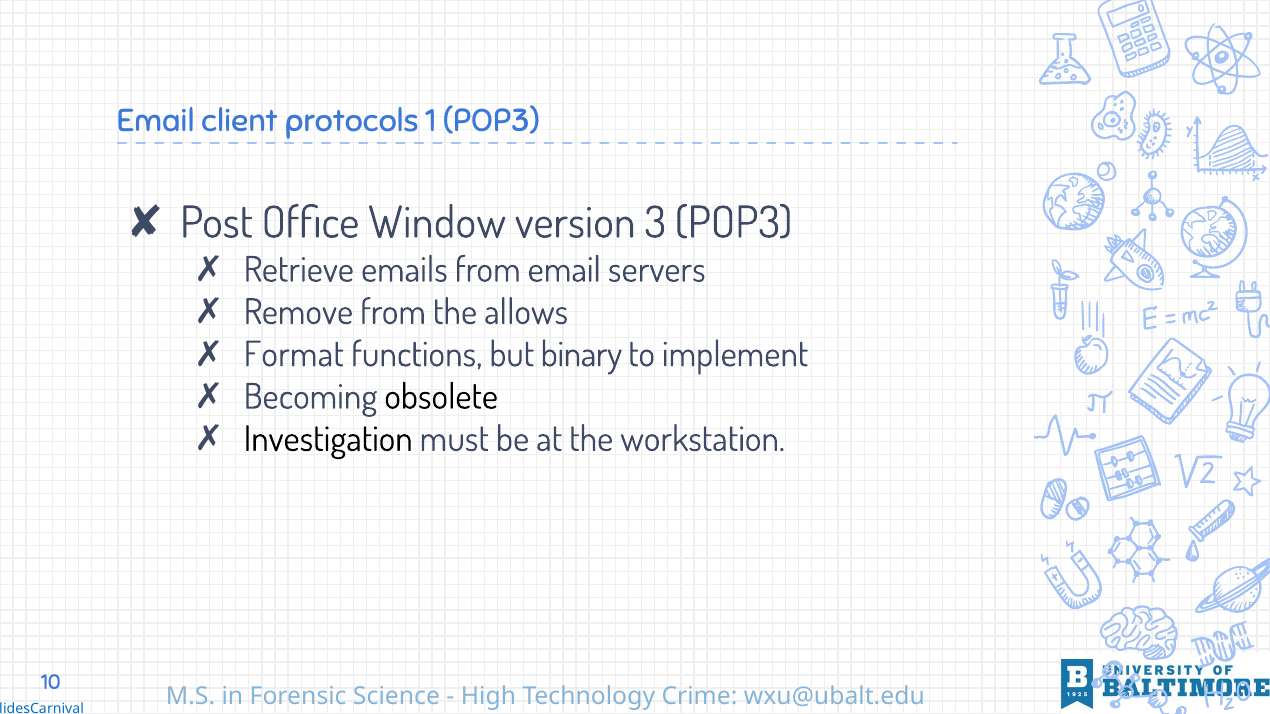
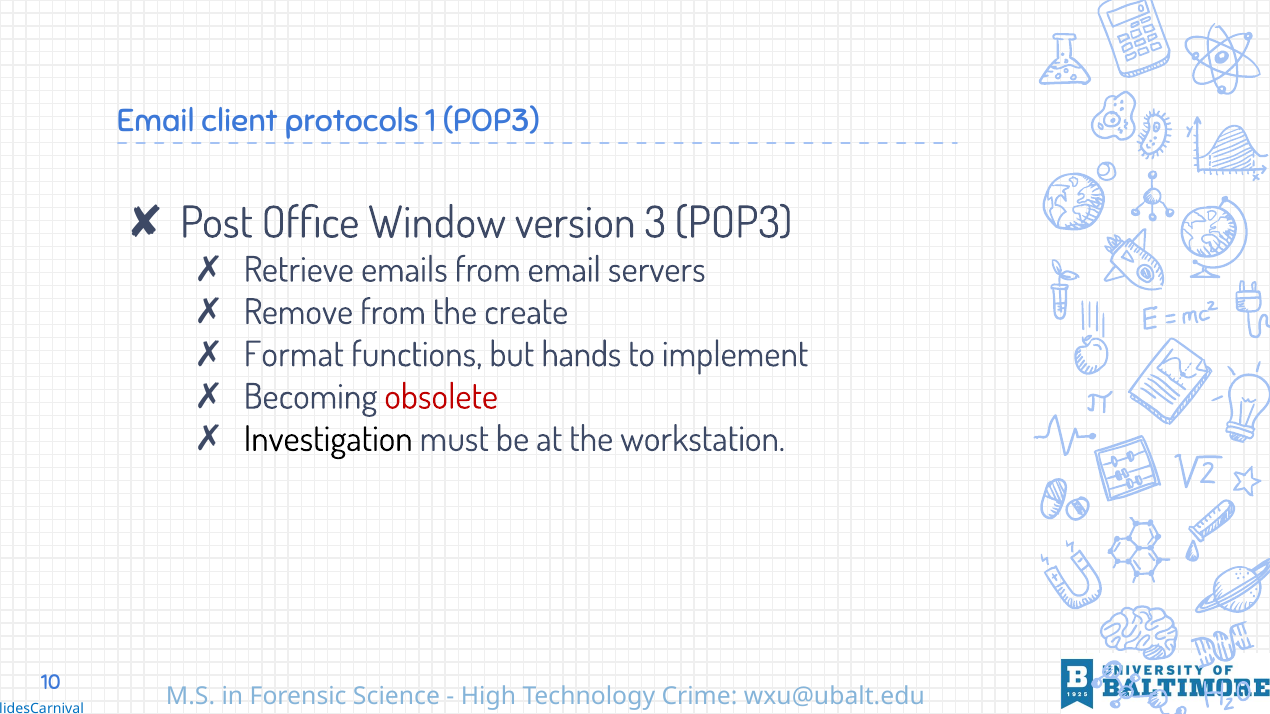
allows: allows -> create (526, 313)
binary: binary -> hands (581, 355)
obsolete colour: black -> red (441, 397)
